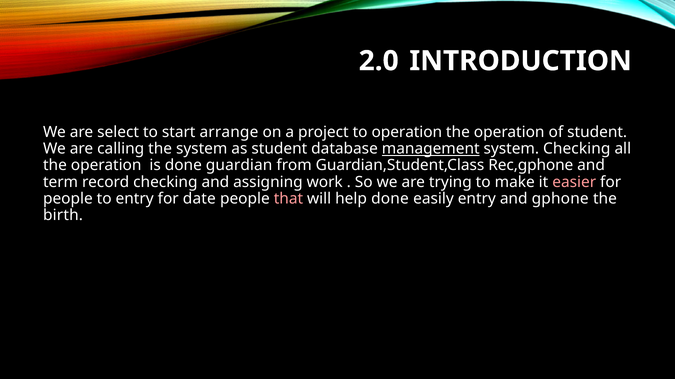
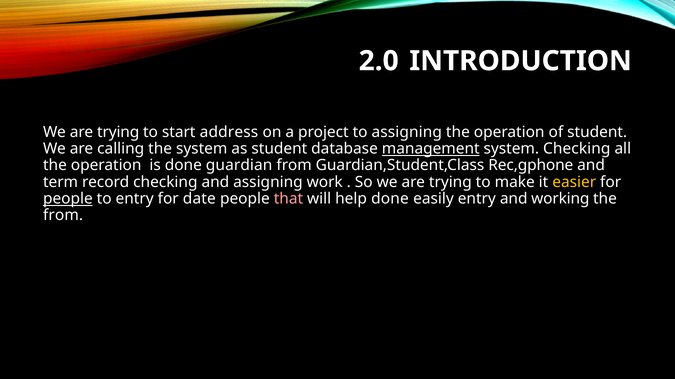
select: select -> trying (118, 132)
arrange: arrange -> address (229, 132)
to operation: operation -> assigning (407, 132)
easier colour: pink -> yellow (574, 182)
people underline: none -> present (68, 199)
gphone: gphone -> working (560, 199)
birth: birth -> from (63, 216)
